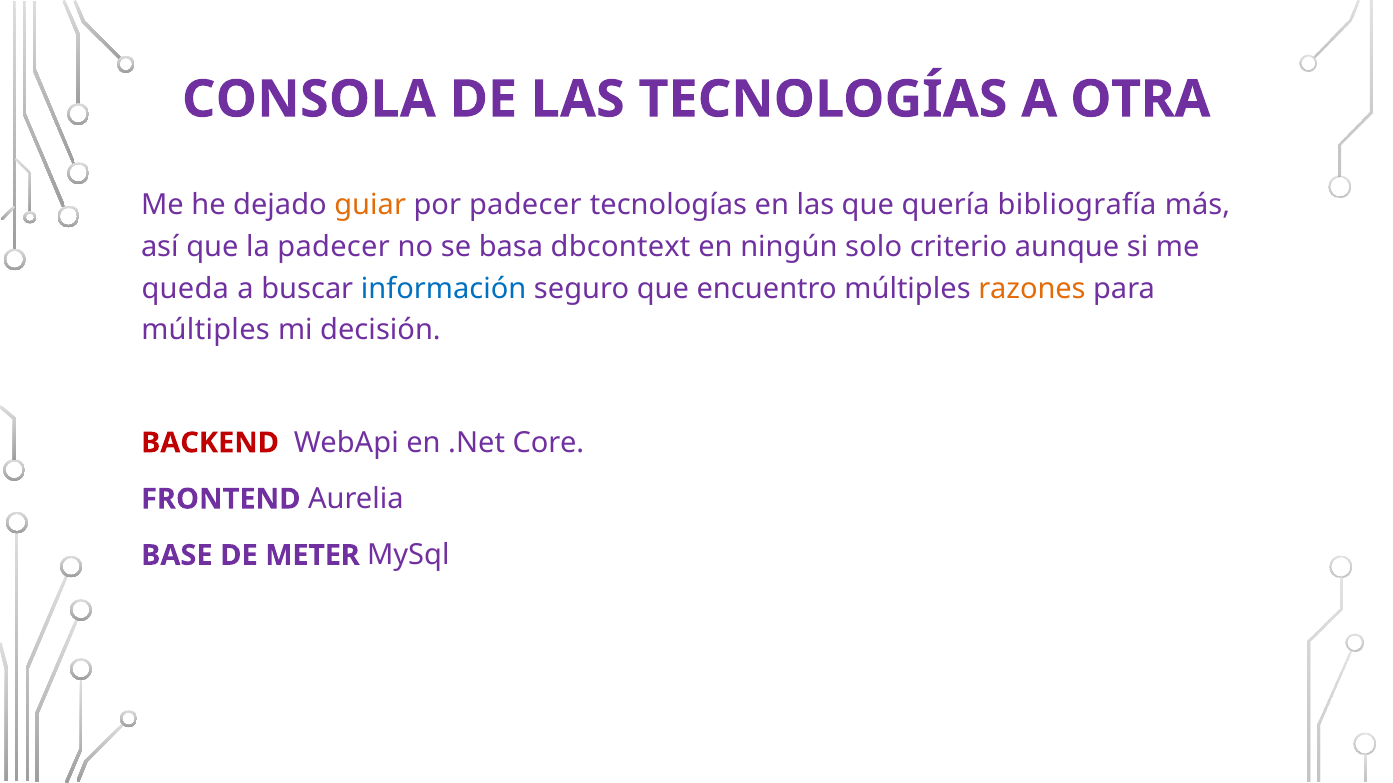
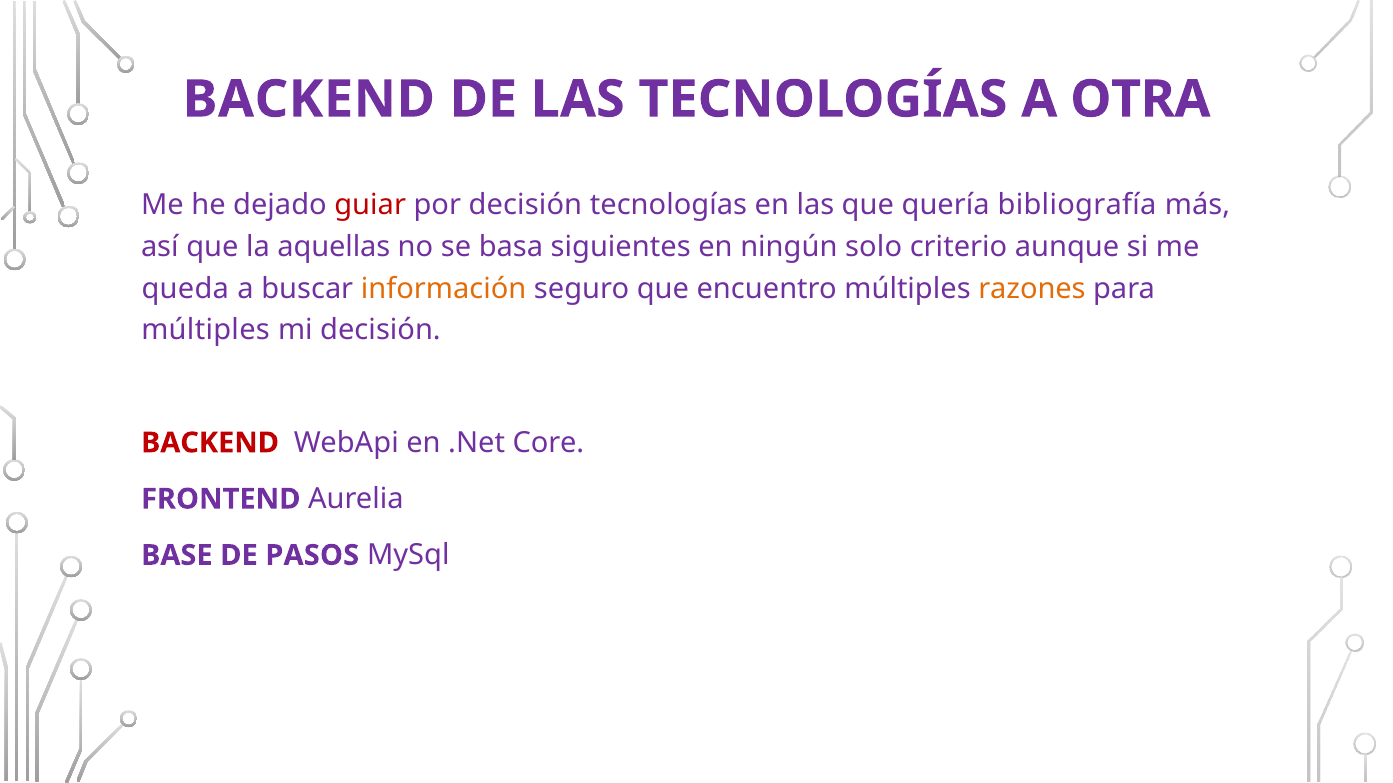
CONSOLA: CONSOLA -> BACKEND (309, 99)
guiar colour: orange -> red (370, 205)
por padecer: padecer -> decisión (525, 205)
la padecer: padecer -> aquellas (334, 247)
dbcontext: dbcontext -> siguientes (621, 247)
información colour: blue -> orange (444, 289)
METER: METER -> PASOS (312, 556)
